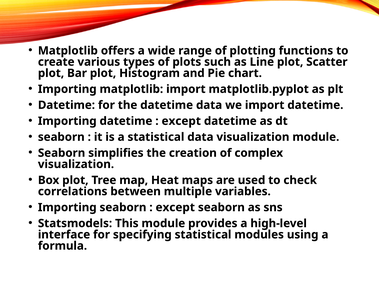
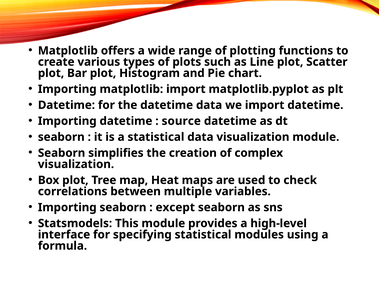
except: except -> source (181, 121)
